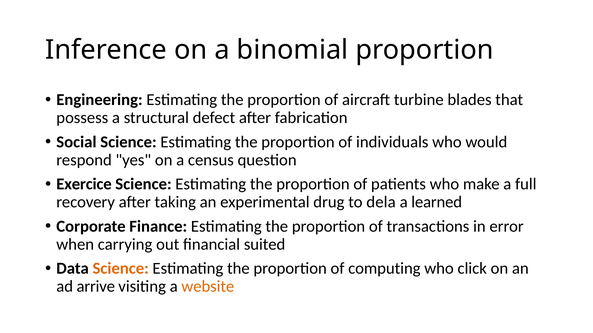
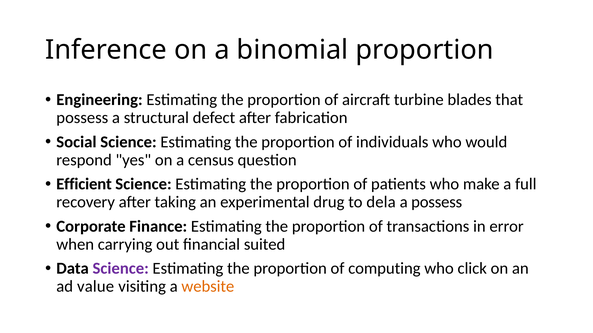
Exercice: Exercice -> Efficient (84, 184)
a learned: learned -> possess (437, 202)
Science colour: orange -> purple (121, 269)
arrive: arrive -> value (96, 287)
